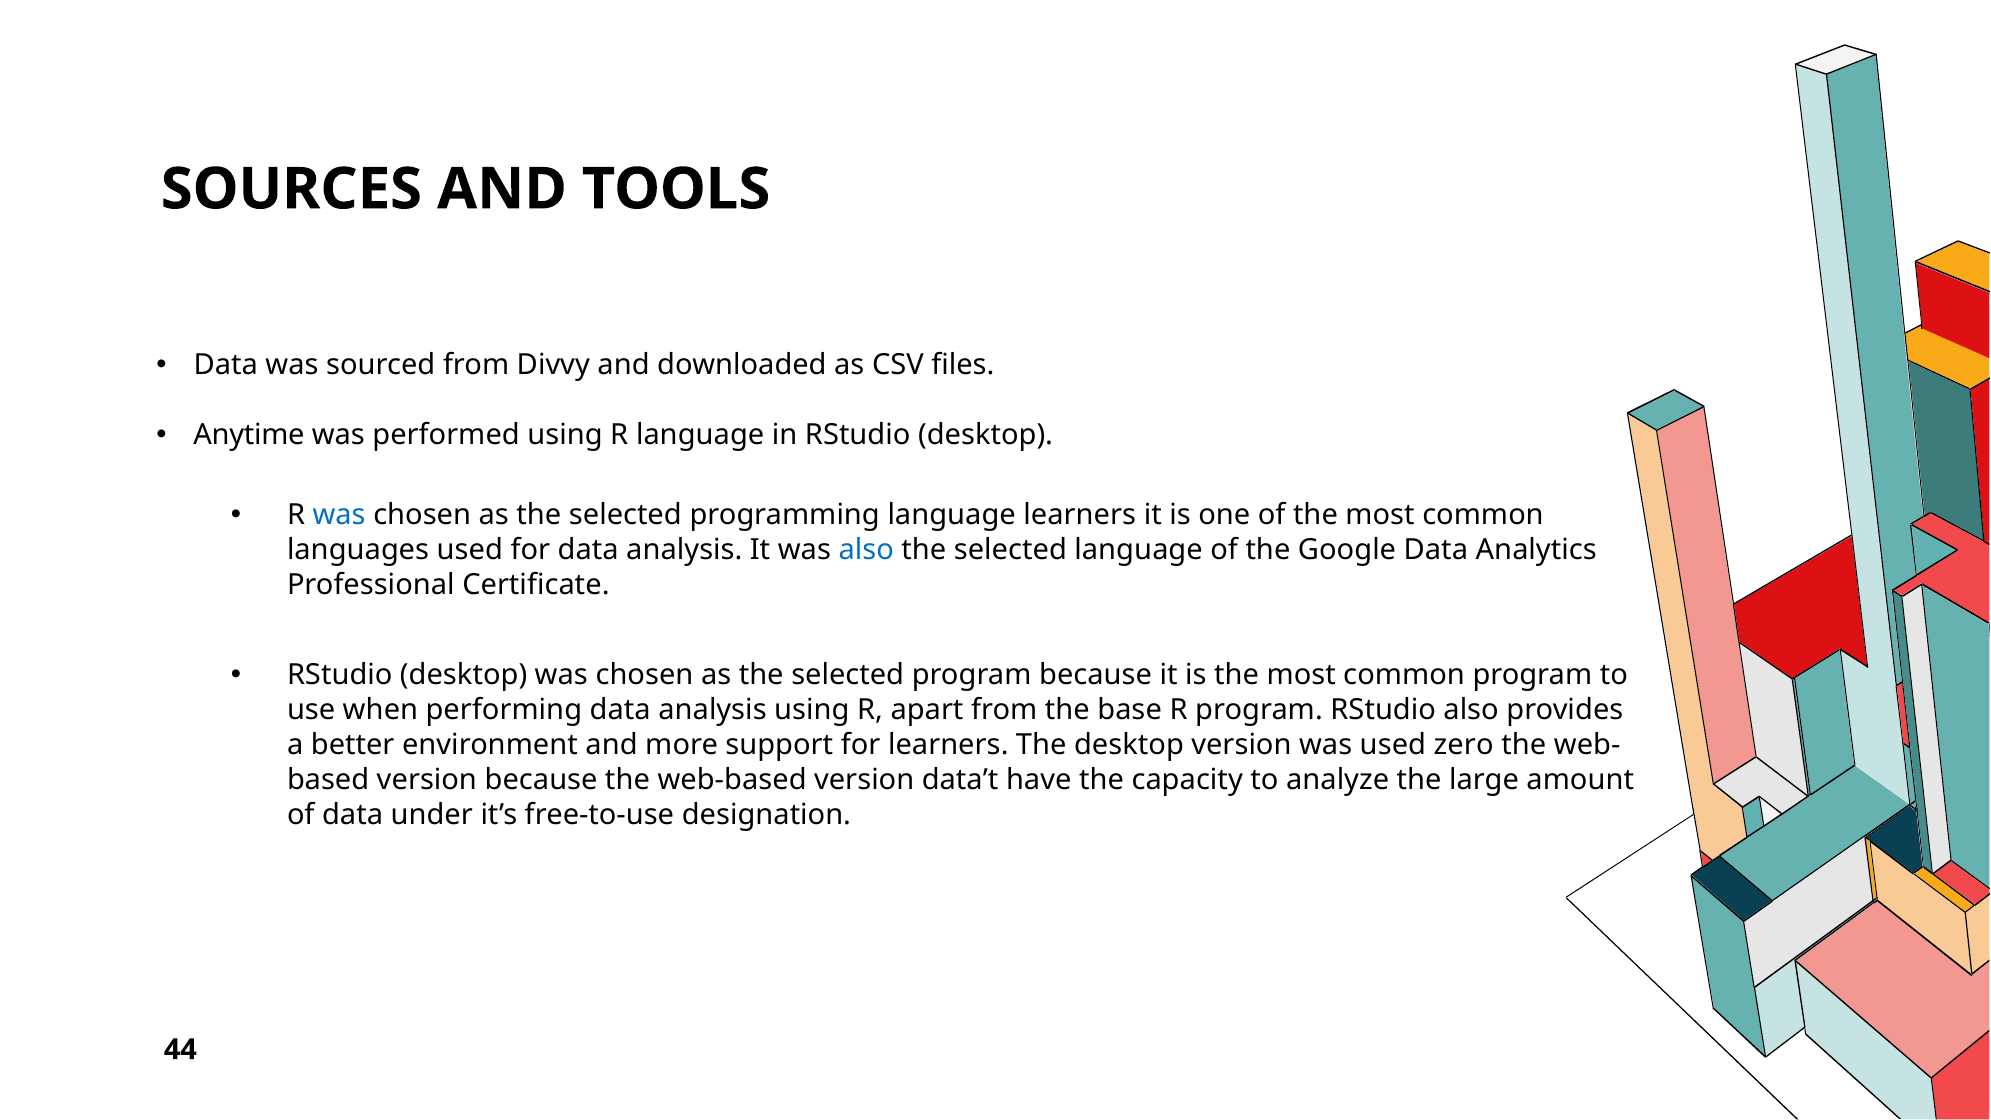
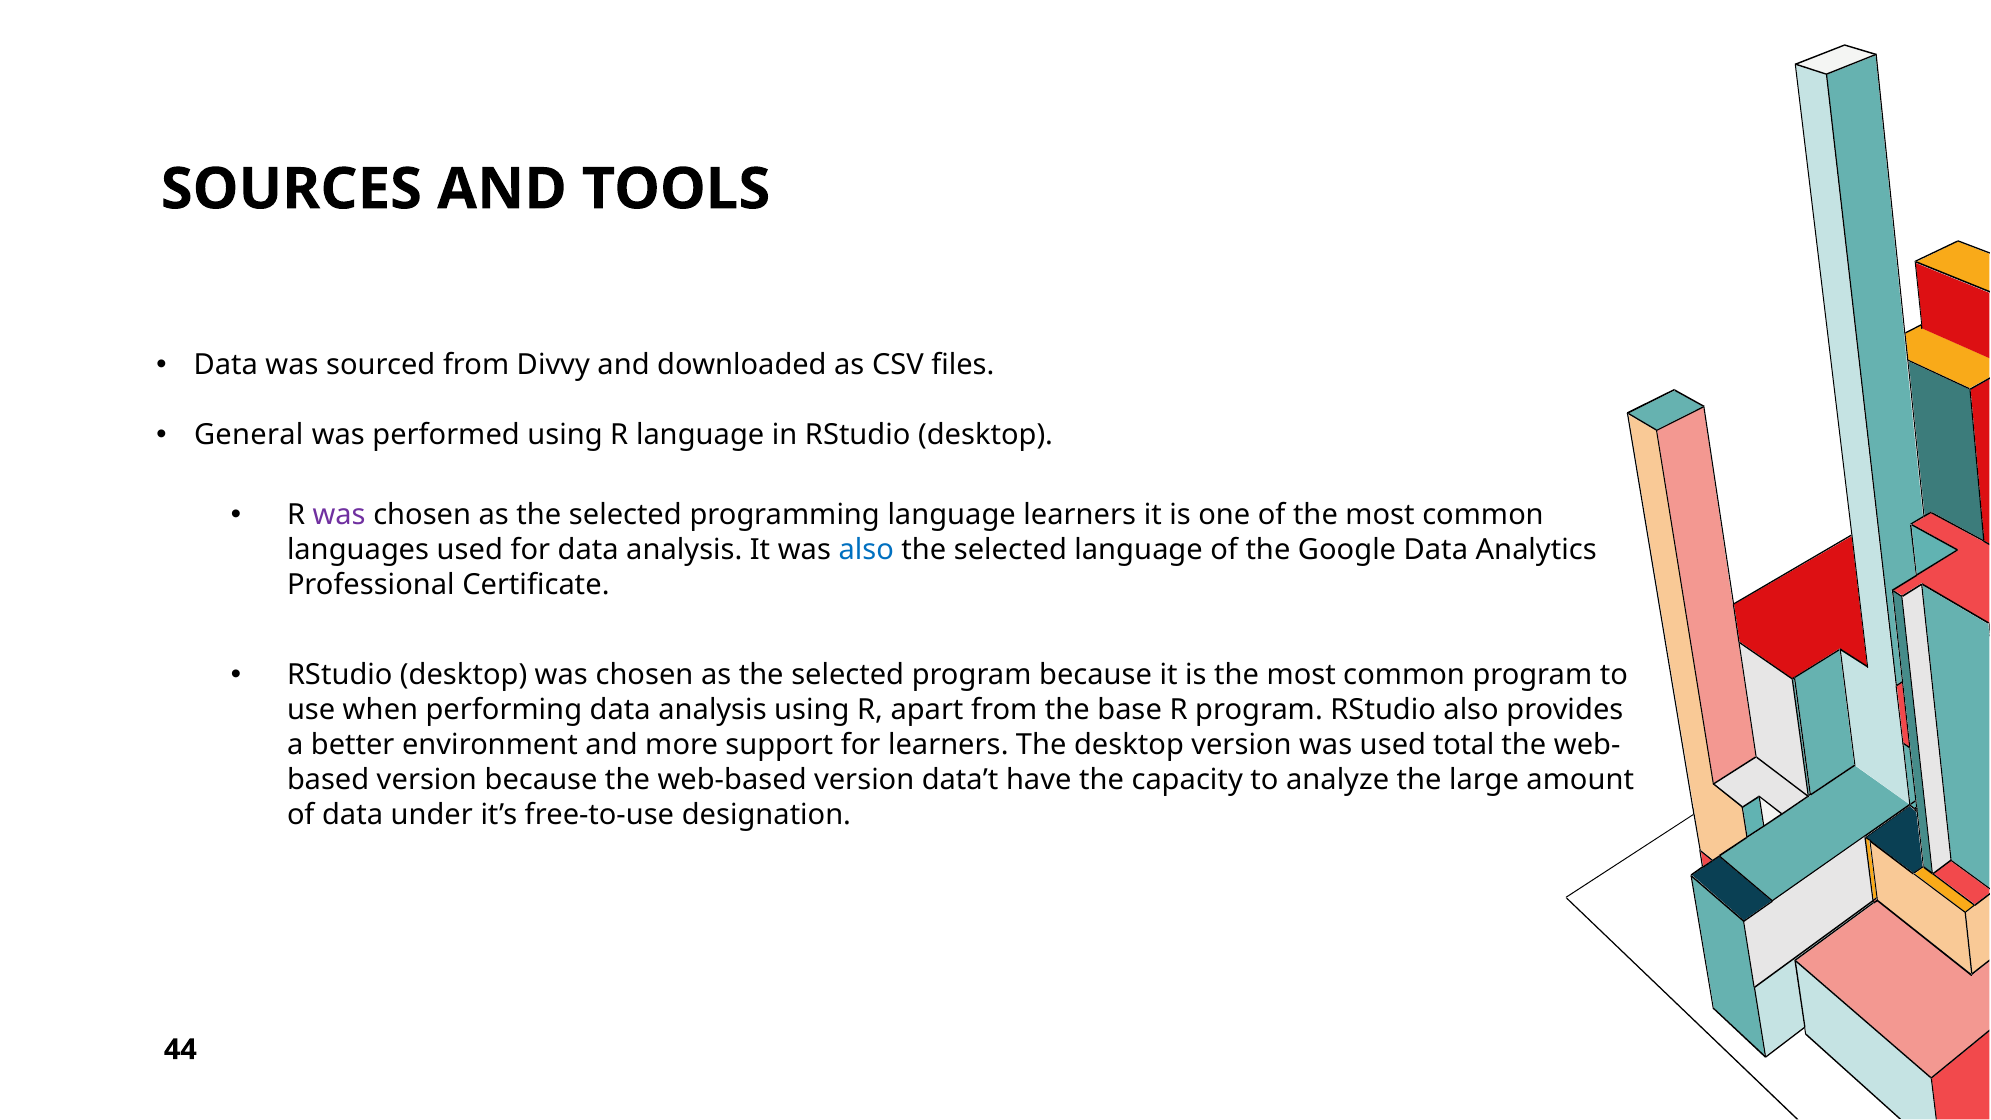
Anytime: Anytime -> General (249, 435)
was colour: blue -> purple (339, 515)
zero: zero -> total (1464, 745)
